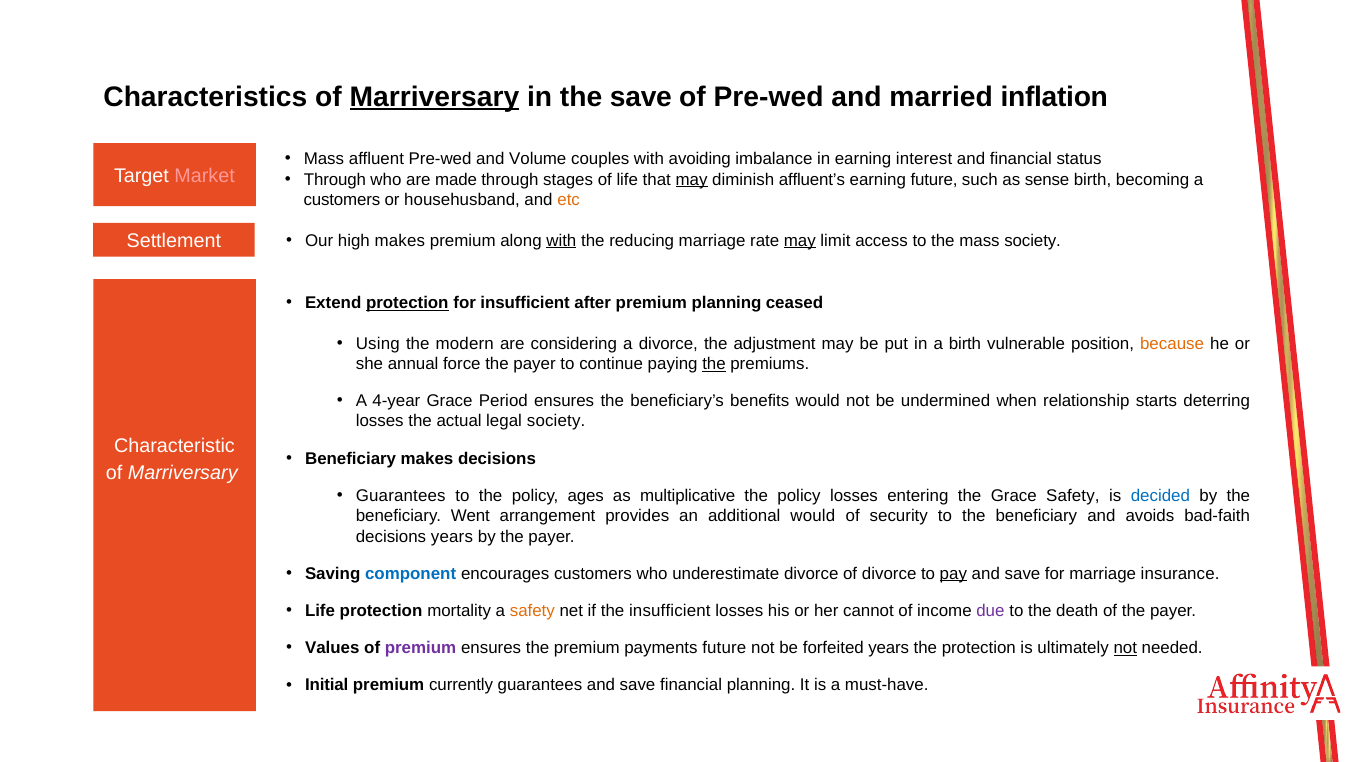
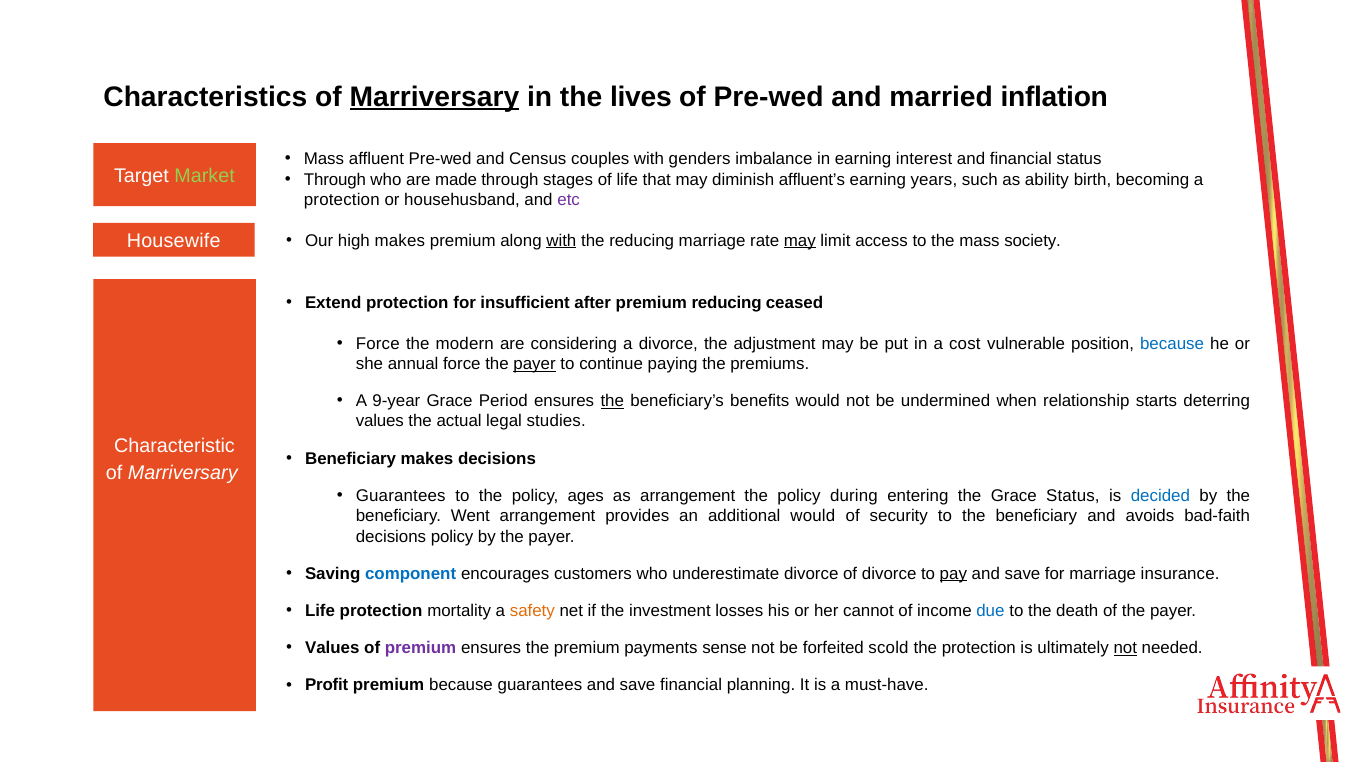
the save: save -> lives (641, 97)
Volume: Volume -> Census (538, 159)
avoiding: avoiding -> genders (700, 159)
Market colour: pink -> light green (205, 176)
may underline: present -> none (692, 179)
earning future: future -> years (934, 179)
sense: sense -> ability (1047, 179)
customers: customers -> protection (342, 200)
etc colour: orange -> purple (569, 200)
Settlement: Settlement -> Housewife (174, 241)
protection underline: present -> none (407, 303)
premium planning: planning -> reducing (727, 303)
Using: Using -> Force (378, 343)
a birth: birth -> cost (965, 343)
because colour: orange -> blue (1172, 343)
payer underline: none -> present (535, 364)
the underline: present -> none (714, 364)
4-year: 4-year -> 9-year (396, 401)
the underline: none -> present (612, 401)
losses: losses -> values (380, 421)
legal society: society -> studies (556, 421)
as multiplicative: multiplicative -> arrangement (688, 496)
policy losses: losses -> during (854, 496)
Grace Safety: Safety -> Status (1073, 496)
decisions years: years -> policy (452, 536)
the insufficient: insufficient -> investment (670, 611)
due colour: purple -> blue (990, 611)
payments future: future -> sense (724, 648)
forfeited years: years -> scold (889, 648)
Initial: Initial -> Profit (327, 685)
premium currently: currently -> because (461, 685)
